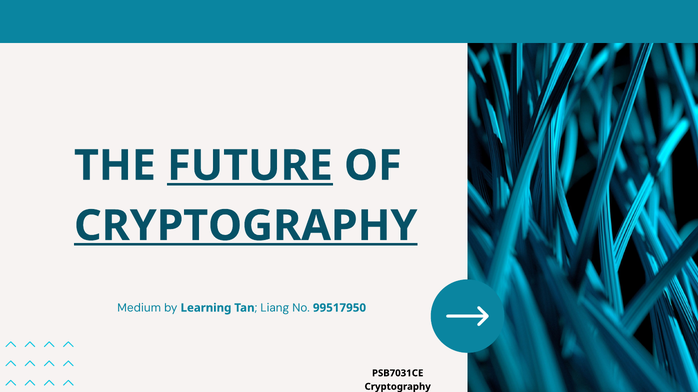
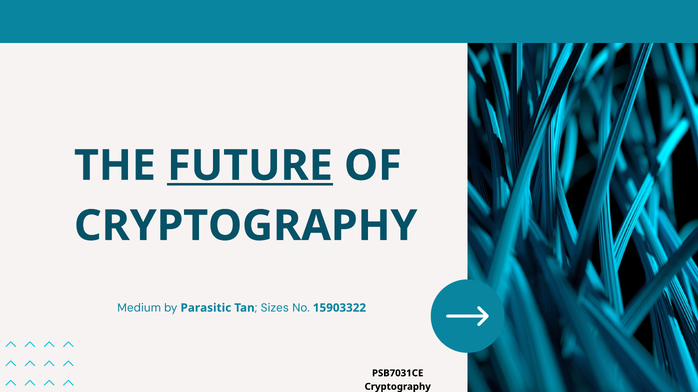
CRYPTOGRAPHY underline: present -> none (246, 226)
Learning: Learning -> Parasitic (206, 308)
Liang: Liang -> Sizes (275, 308)
99517950: 99517950 -> 15903322 (339, 308)
